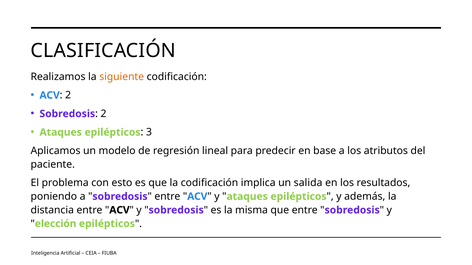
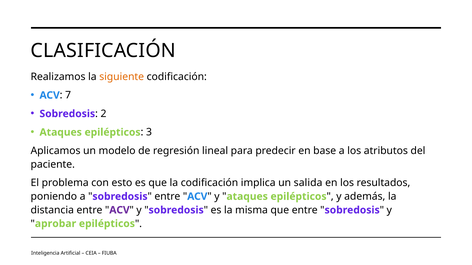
2: 2 -> 7 (68, 95)
ACV colour: black -> purple (119, 210)
elección: elección -> aprobar (56, 224)
